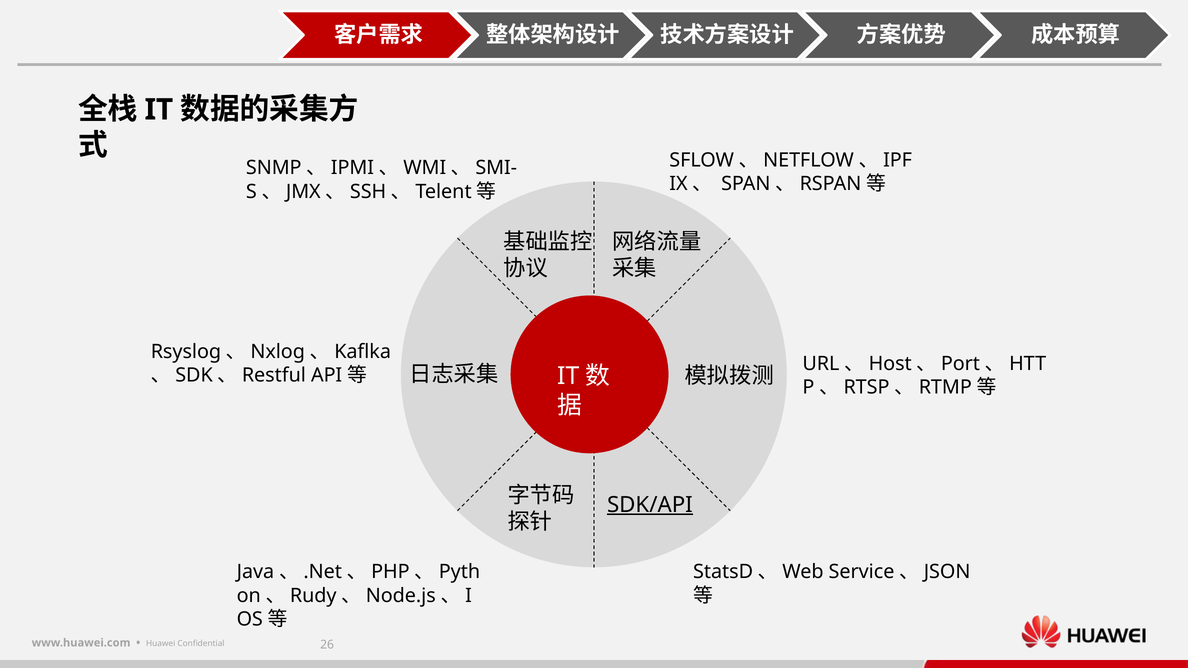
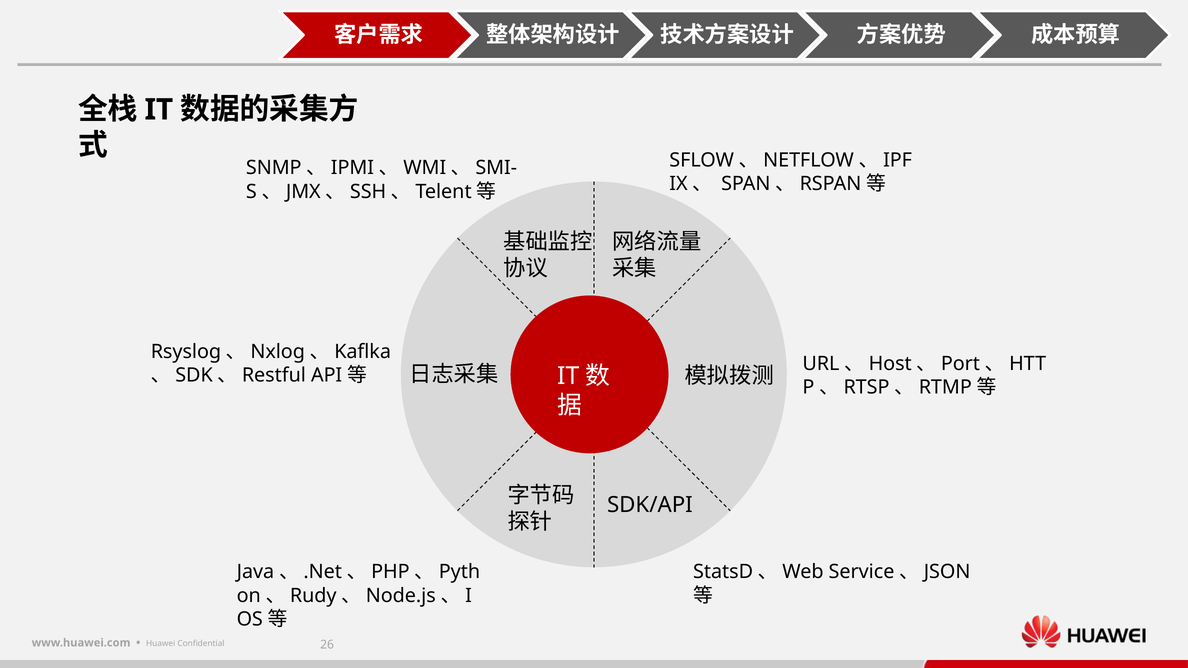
SDK/API underline: present -> none (650, 505)
